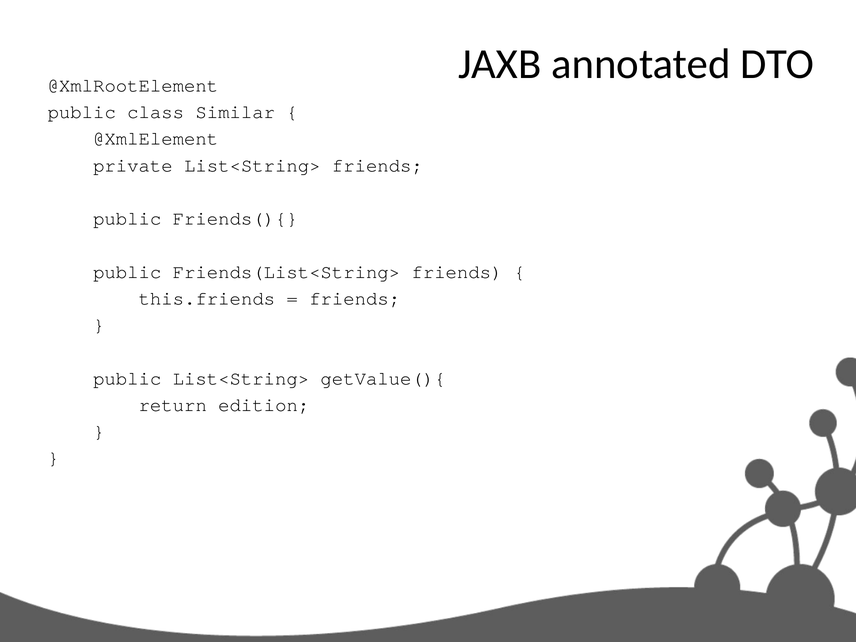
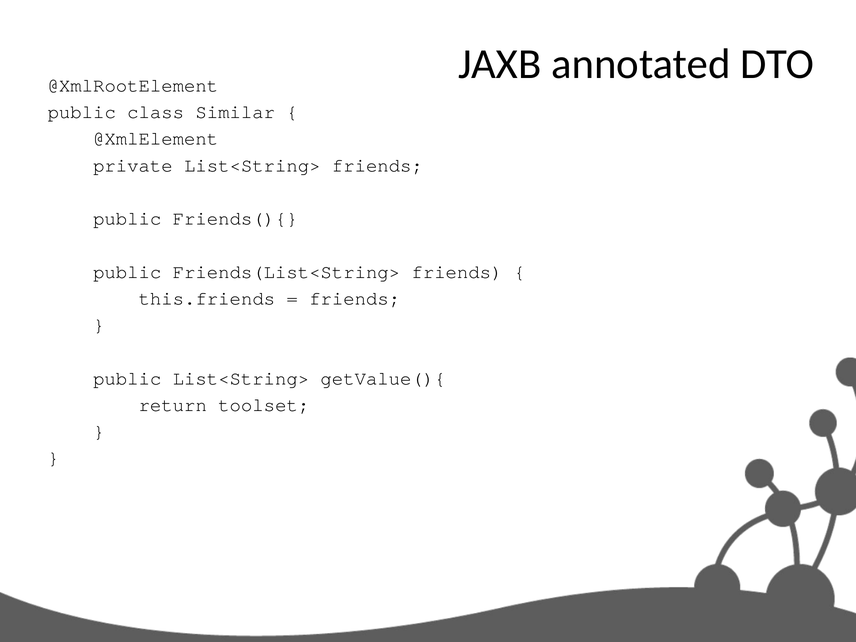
edition: edition -> toolset (264, 405)
